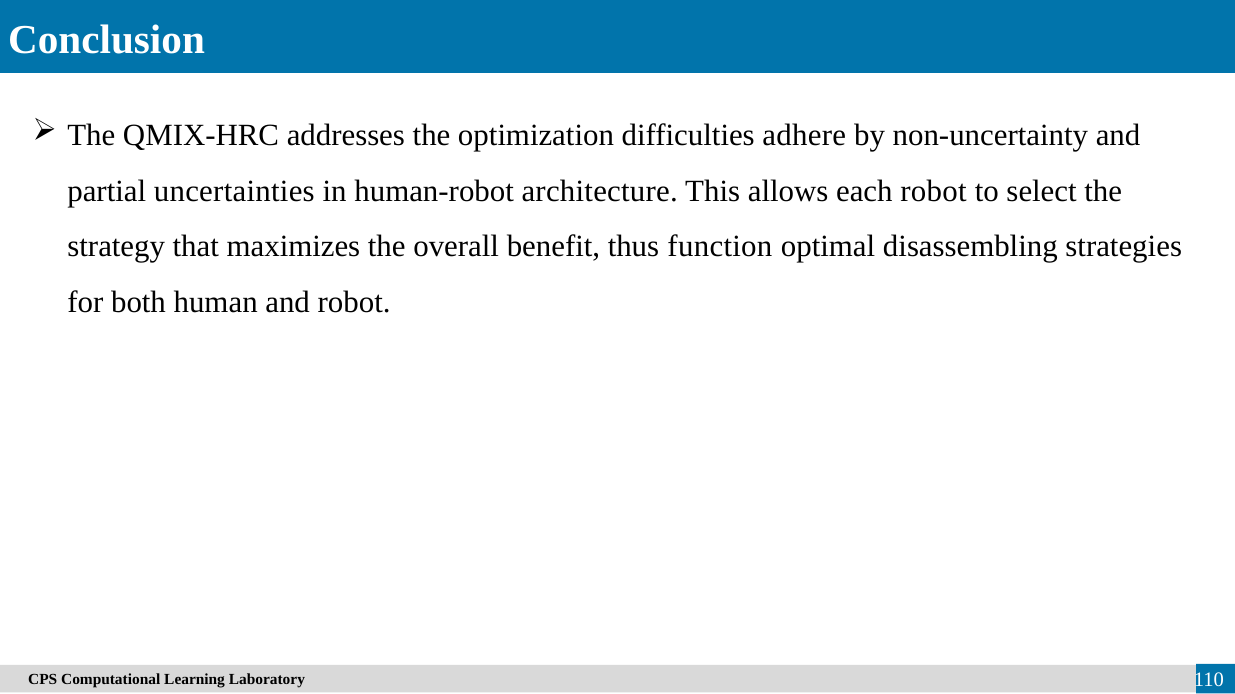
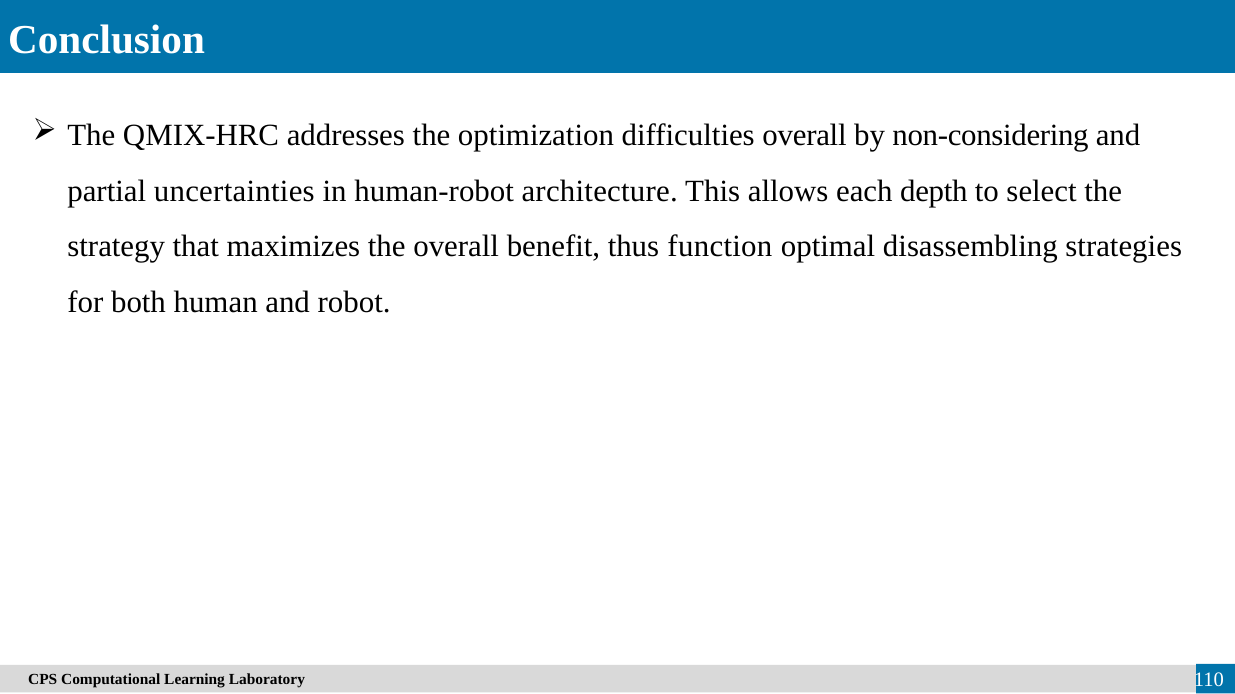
difficulties adhere: adhere -> overall (805, 136)
non-uncertainty: non-uncertainty -> non-considering (991, 136)
each robot: robot -> depth (934, 191)
